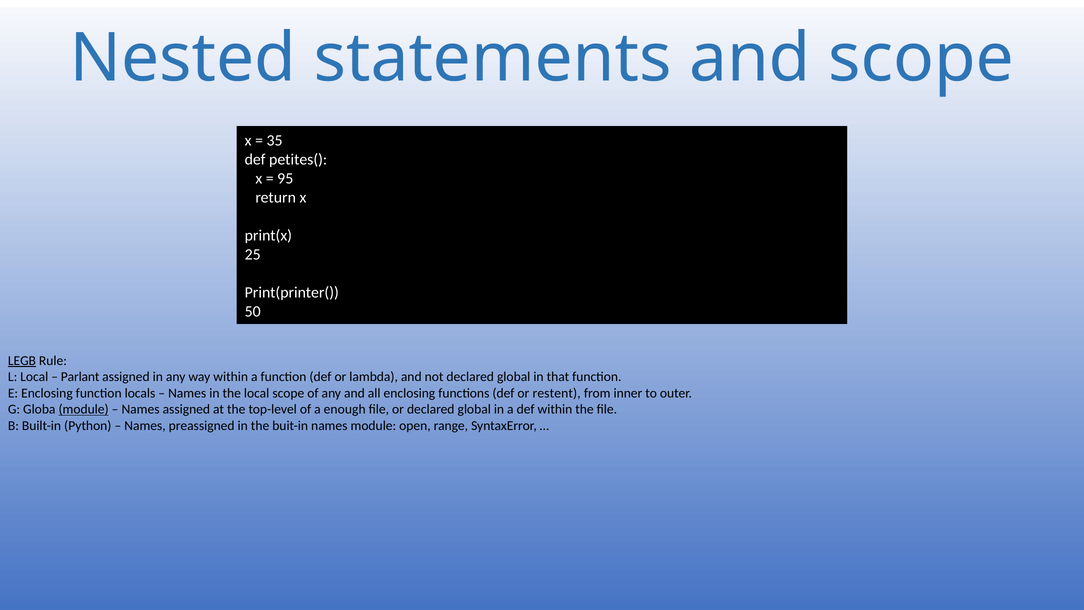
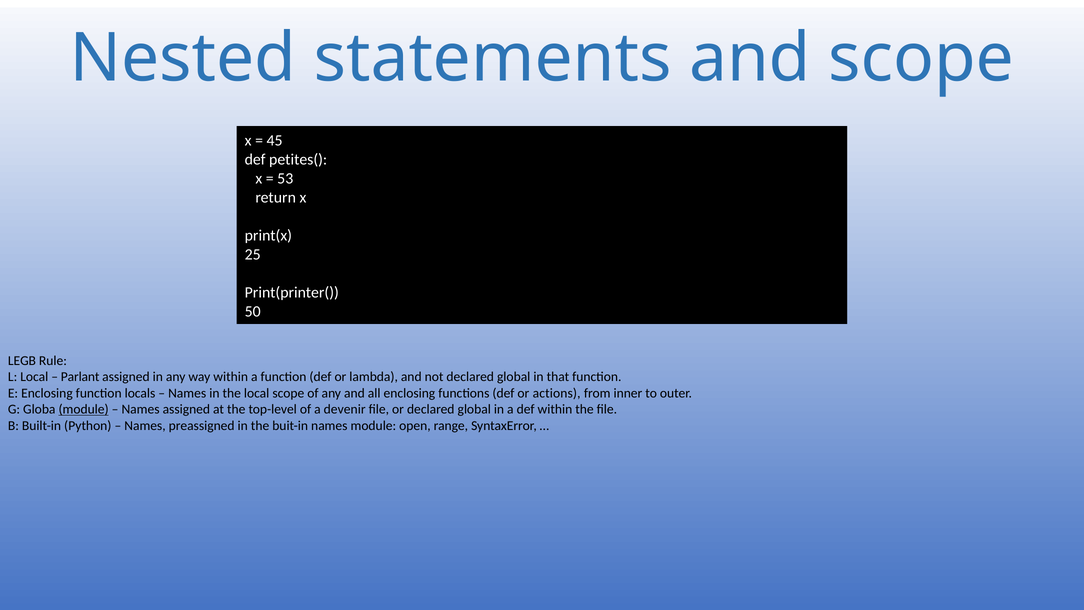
35: 35 -> 45 (275, 141)
95: 95 -> 53 (285, 179)
LEGB underline: present -> none (22, 360)
restent: restent -> actions (557, 393)
enough: enough -> devenir (345, 409)
